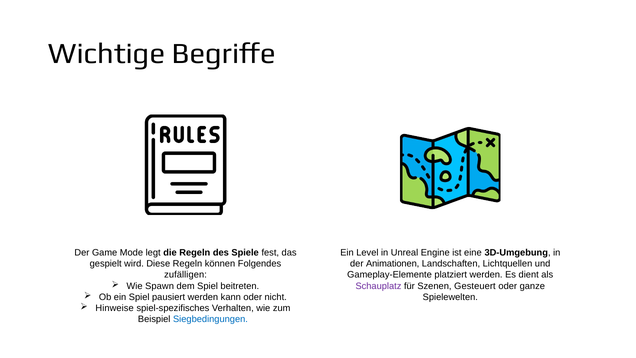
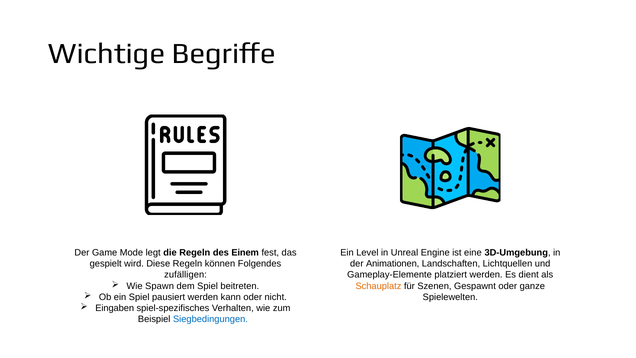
Spiele: Spiele -> Einem (245, 252)
Schauplatz colour: purple -> orange (378, 286)
Gesteuert: Gesteuert -> Gespawnt (475, 286)
Hinweise: Hinweise -> Eingaben (115, 308)
